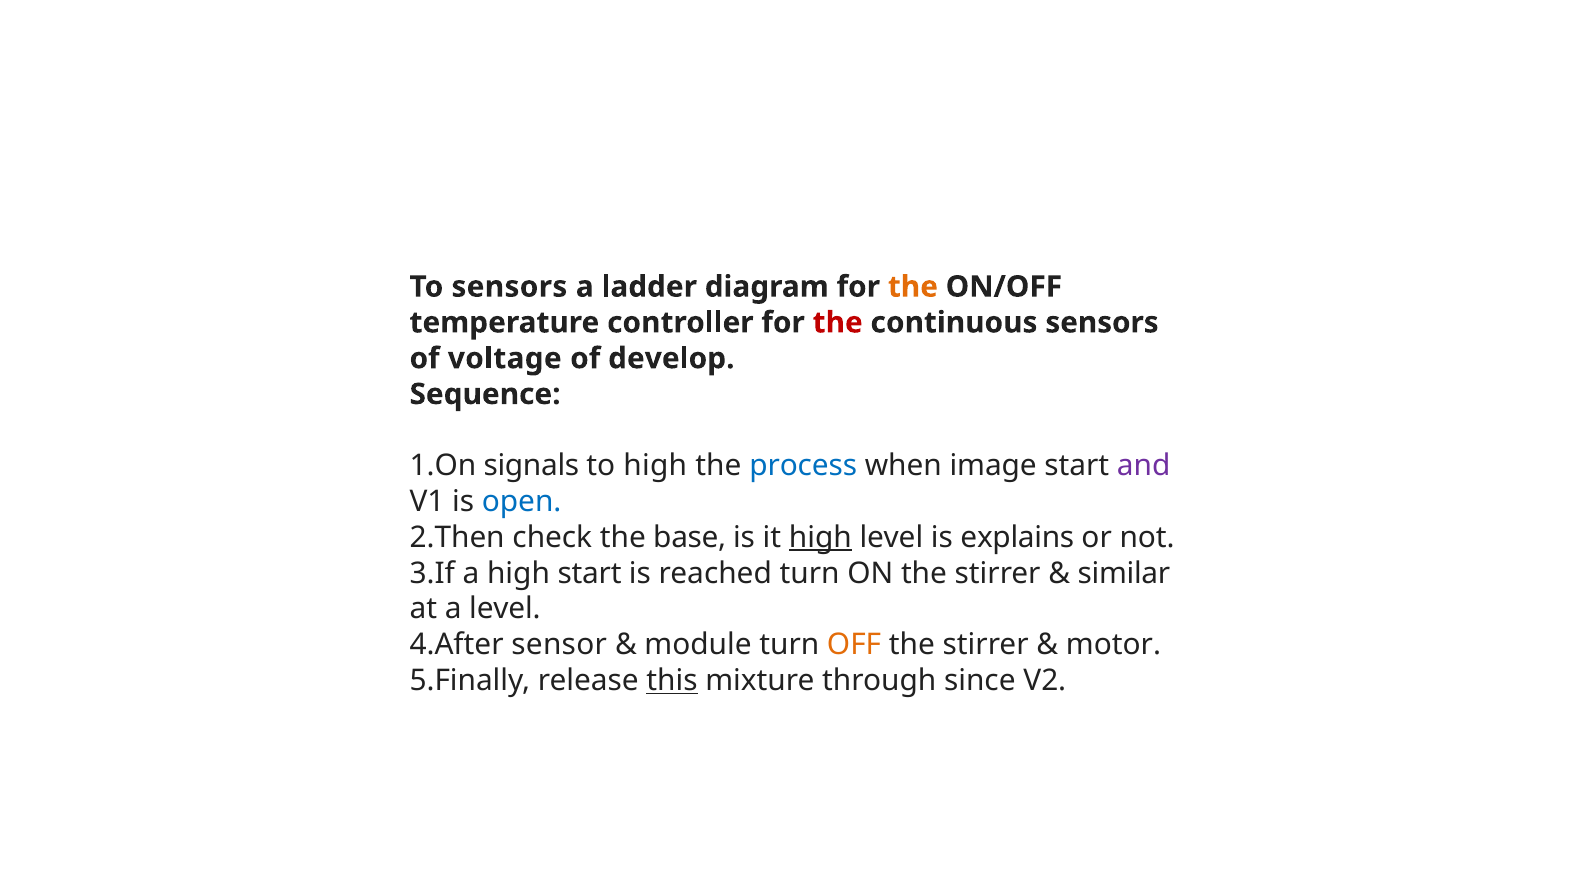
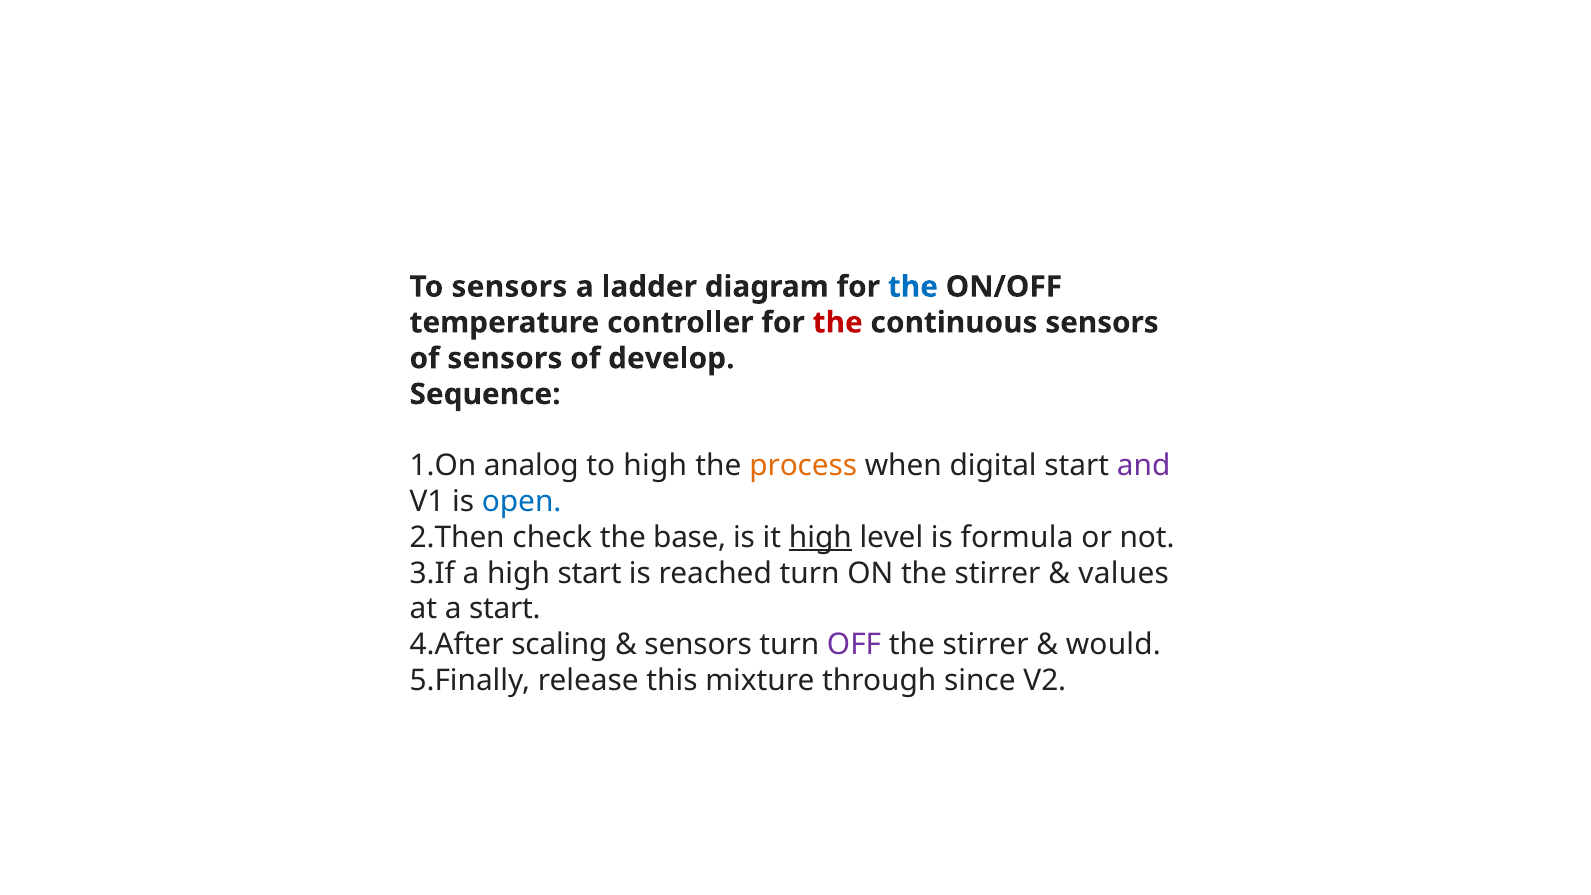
the colour: orange -> blue (913, 287)
of voltage: voltage -> sensors (505, 358)
signals: signals -> analog (531, 466)
process colour: blue -> orange (803, 466)
image: image -> digital (993, 466)
explains: explains -> formula (1017, 537)
similar: similar -> values (1124, 573)
a level: level -> start (505, 609)
sensor: sensor -> scaling (559, 645)
module: module -> sensors (698, 645)
OFF colour: orange -> purple (854, 645)
motor: motor -> would (1113, 645)
this underline: present -> none (672, 681)
